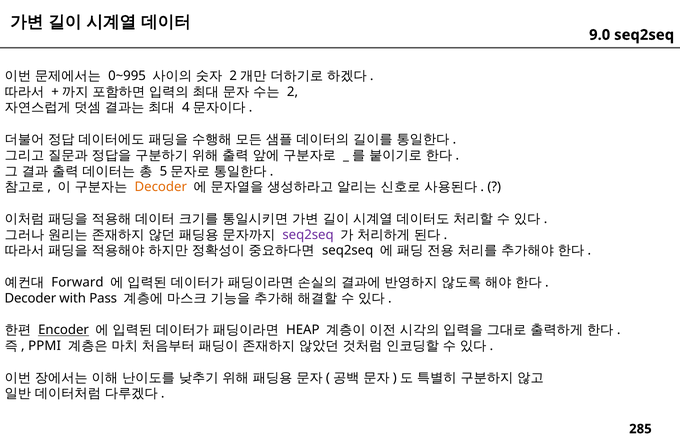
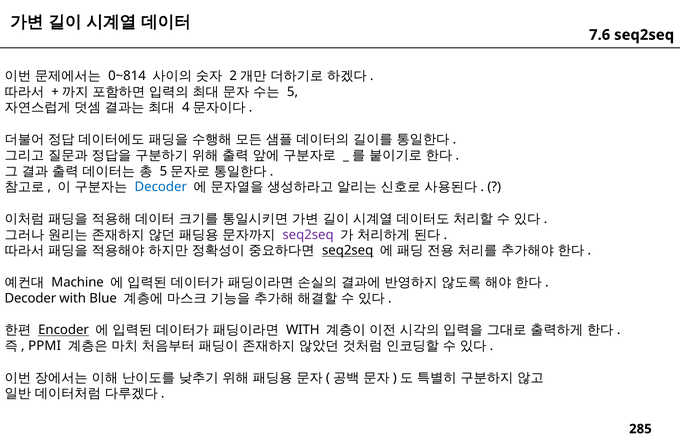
9.0: 9.0 -> 7.6 (600, 35)
0~995: 0~995 -> 0~814 (127, 76)
2: 2 -> 5 (293, 92)
Decoder colour: orange -> blue (161, 187)
seq2seq underline: none -> present (348, 250)
Forward: Forward -> Machine (78, 282)
Pass: Pass -> Blue (103, 298)
HEAP: HEAP -> WITH (303, 330)
